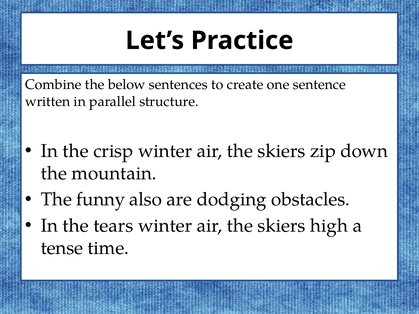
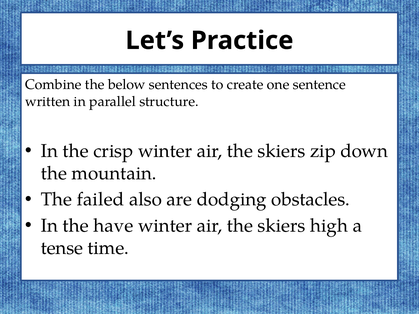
funny: funny -> failed (100, 200)
tears: tears -> have (113, 226)
